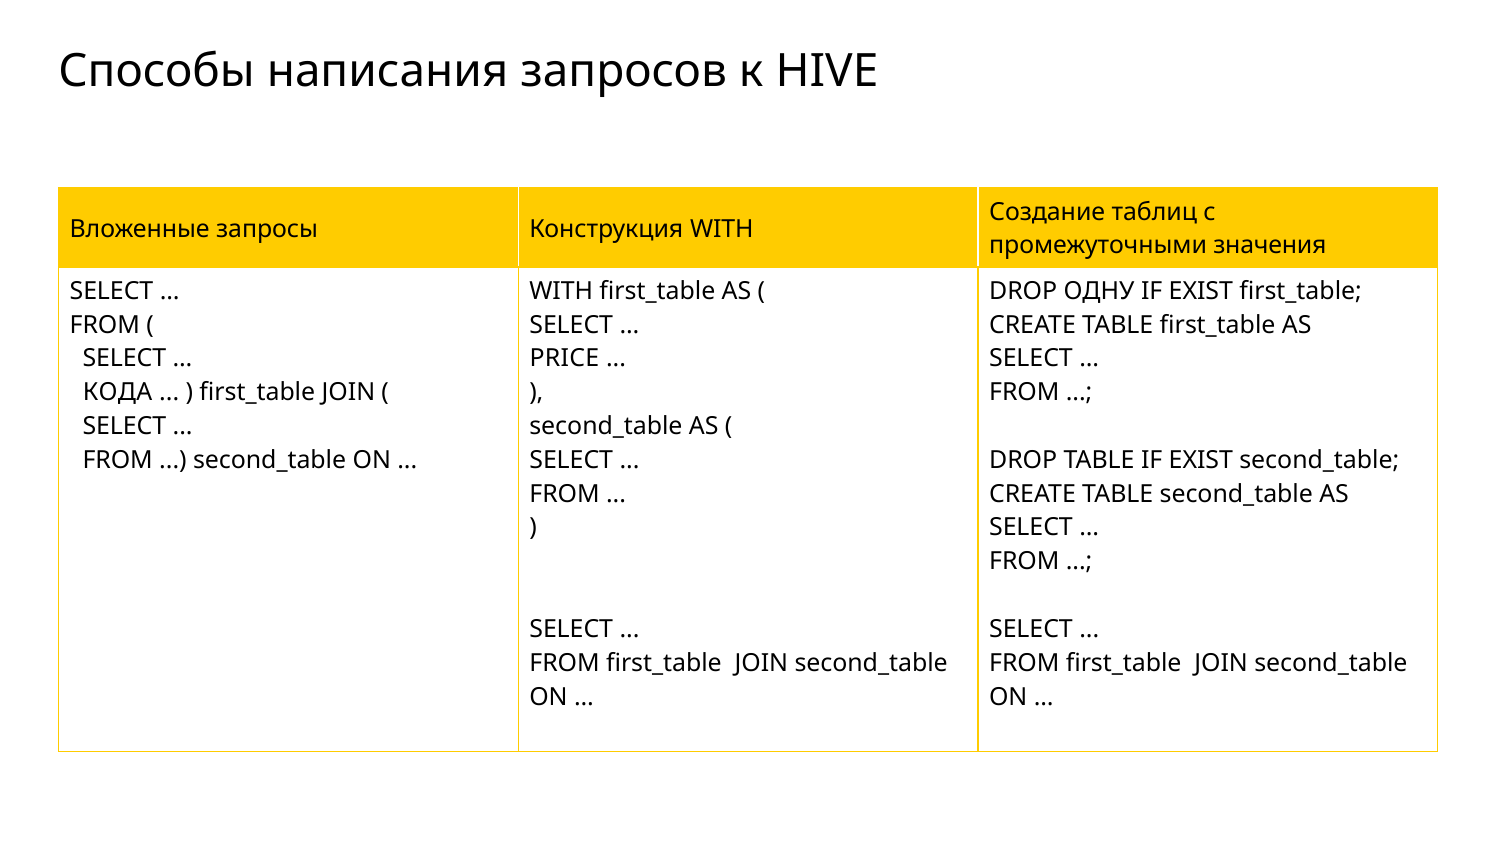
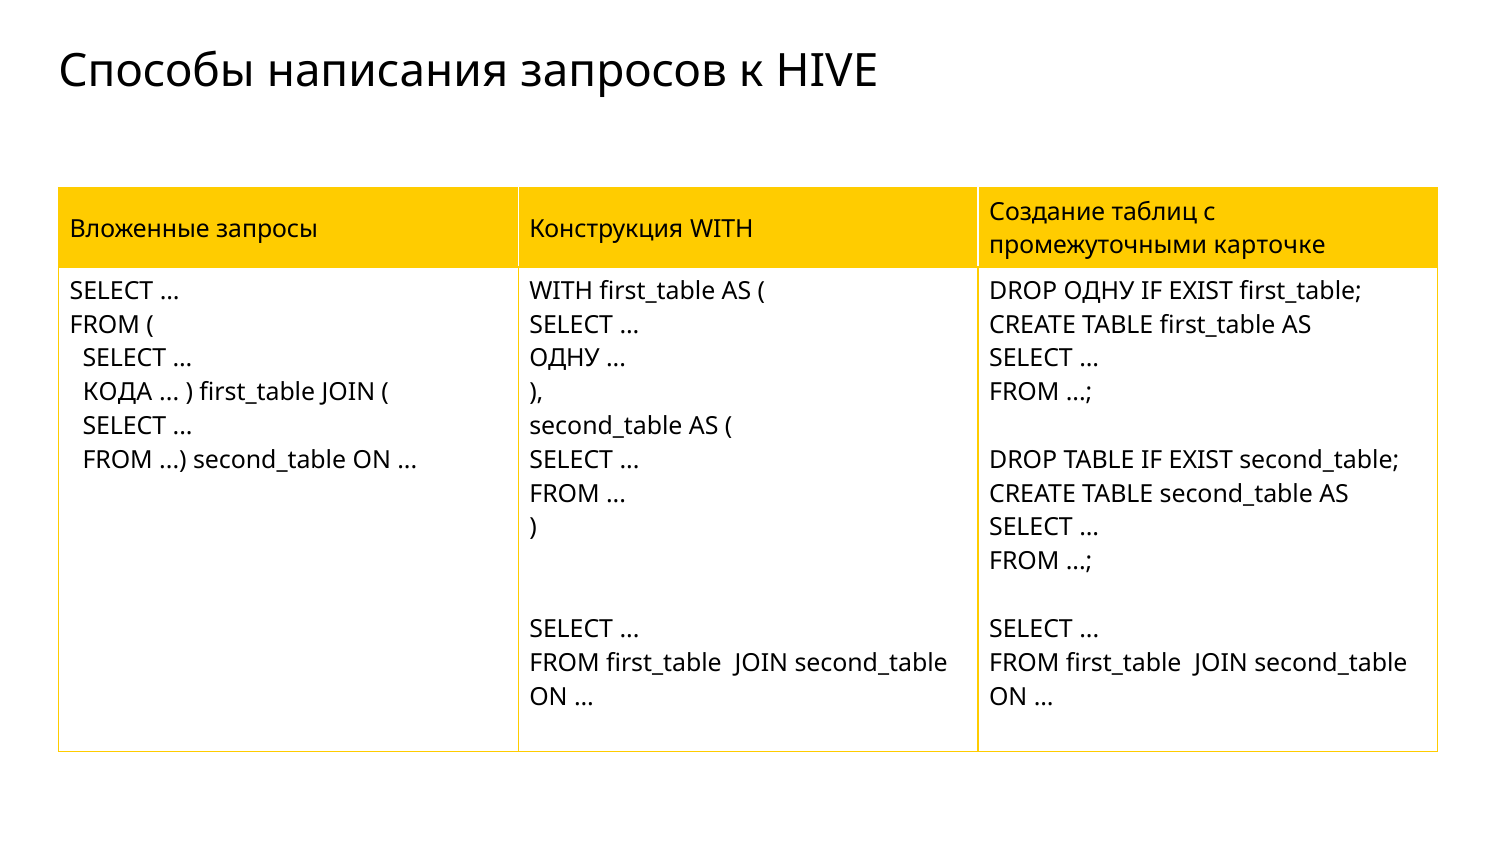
значения: значения -> карточке (1270, 246)
PRICE: PRICE -> ОДНУ (565, 359)
